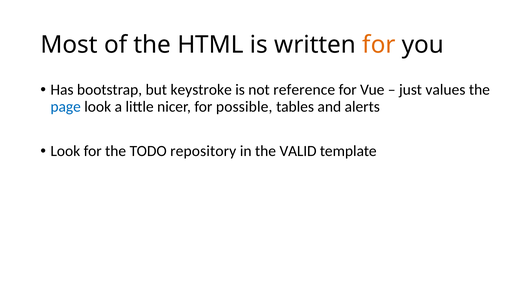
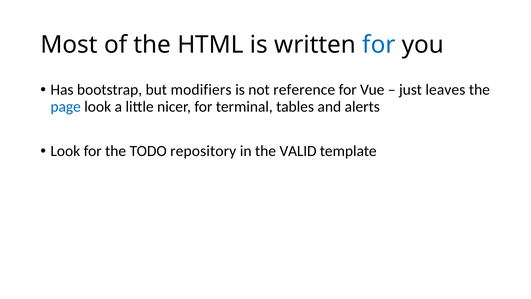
for colour: orange -> blue (379, 45)
keystroke: keystroke -> modifiers (201, 90)
values: values -> leaves (445, 90)
possible: possible -> terminal (244, 107)
